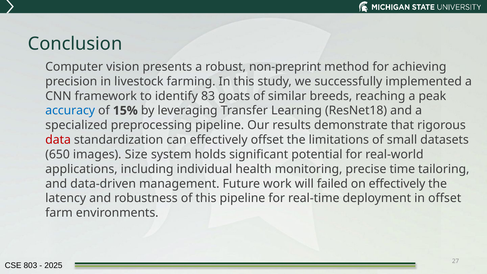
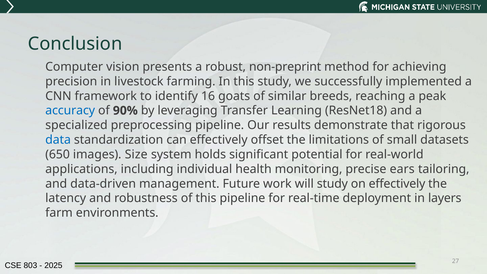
83: 83 -> 16 (208, 96)
15%: 15% -> 90% (125, 111)
data colour: red -> blue (58, 140)
time: time -> ears (402, 169)
will failed: failed -> study (332, 184)
in offset: offset -> layers (445, 198)
